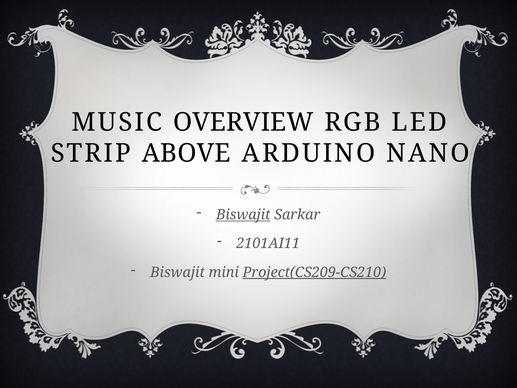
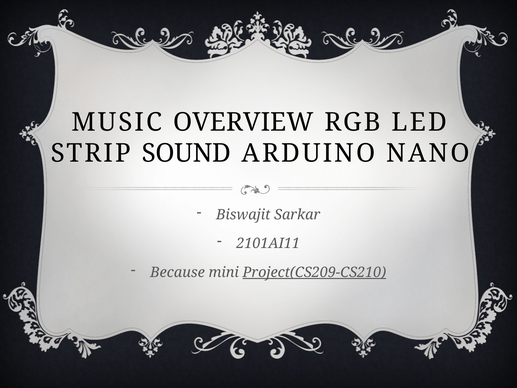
ABOVE: ABOVE -> SOUND (186, 153)
Biswajit underline: present -> none (243, 215)
Biswajit: Biswajit -> Because (177, 272)
